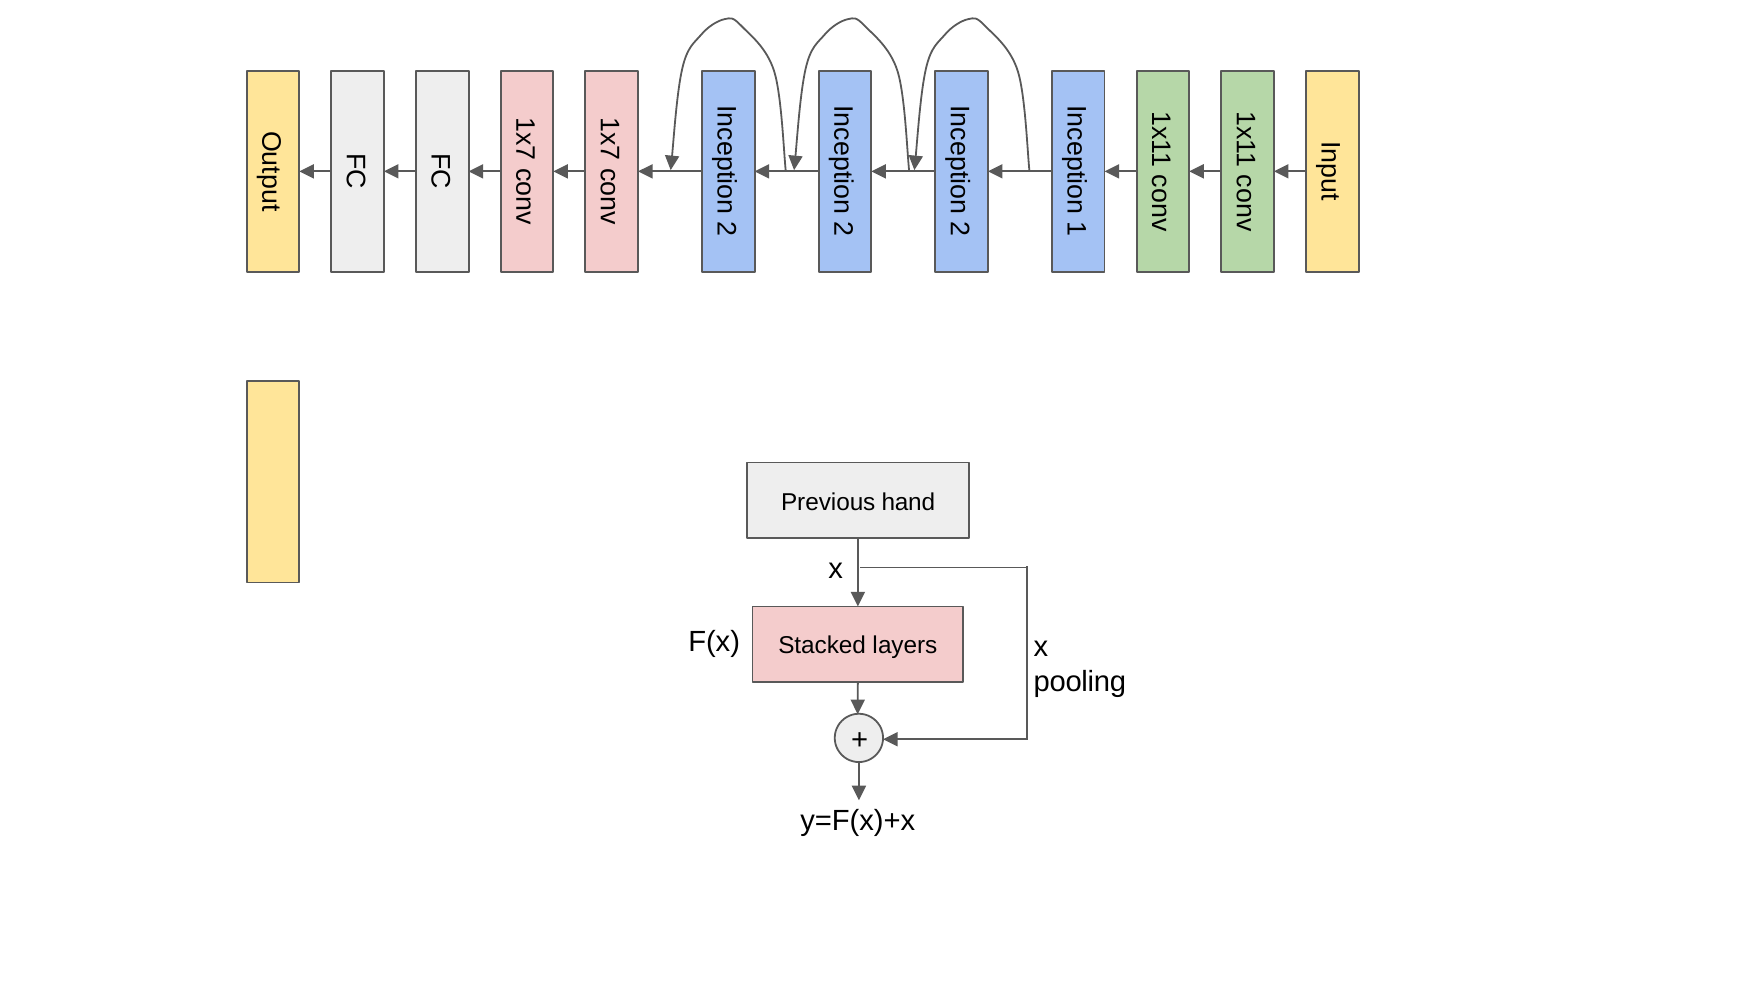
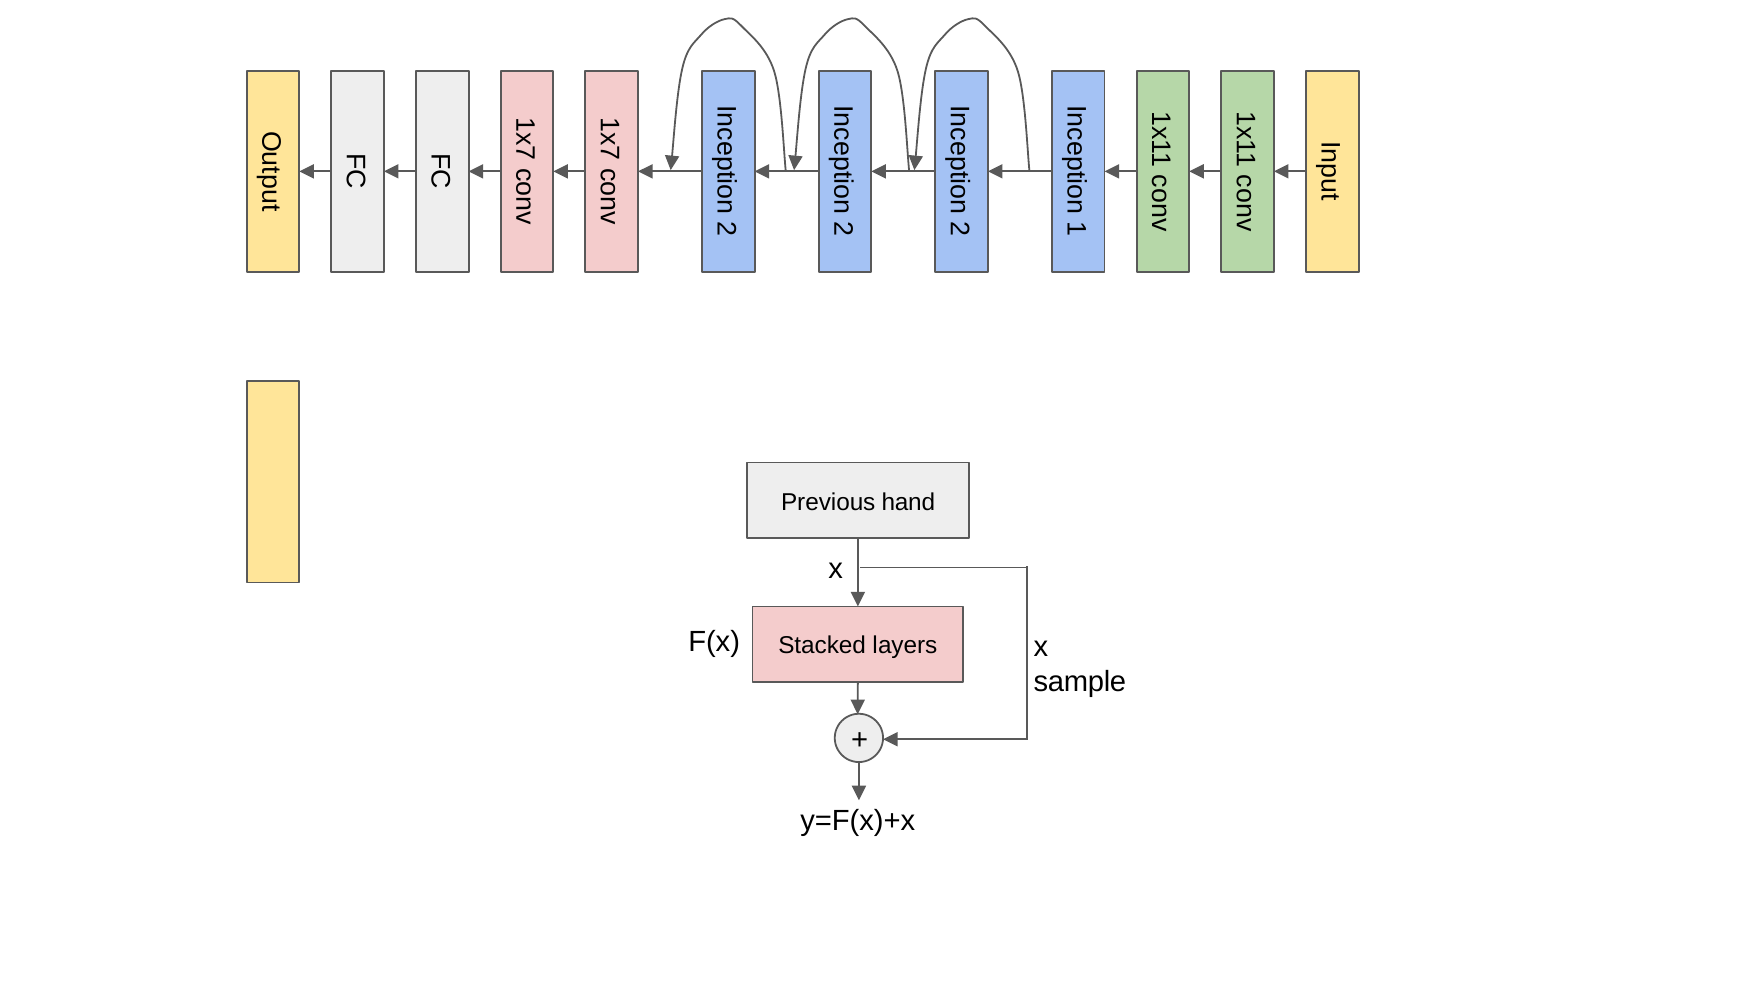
pooling: pooling -> sample (1080, 682)
